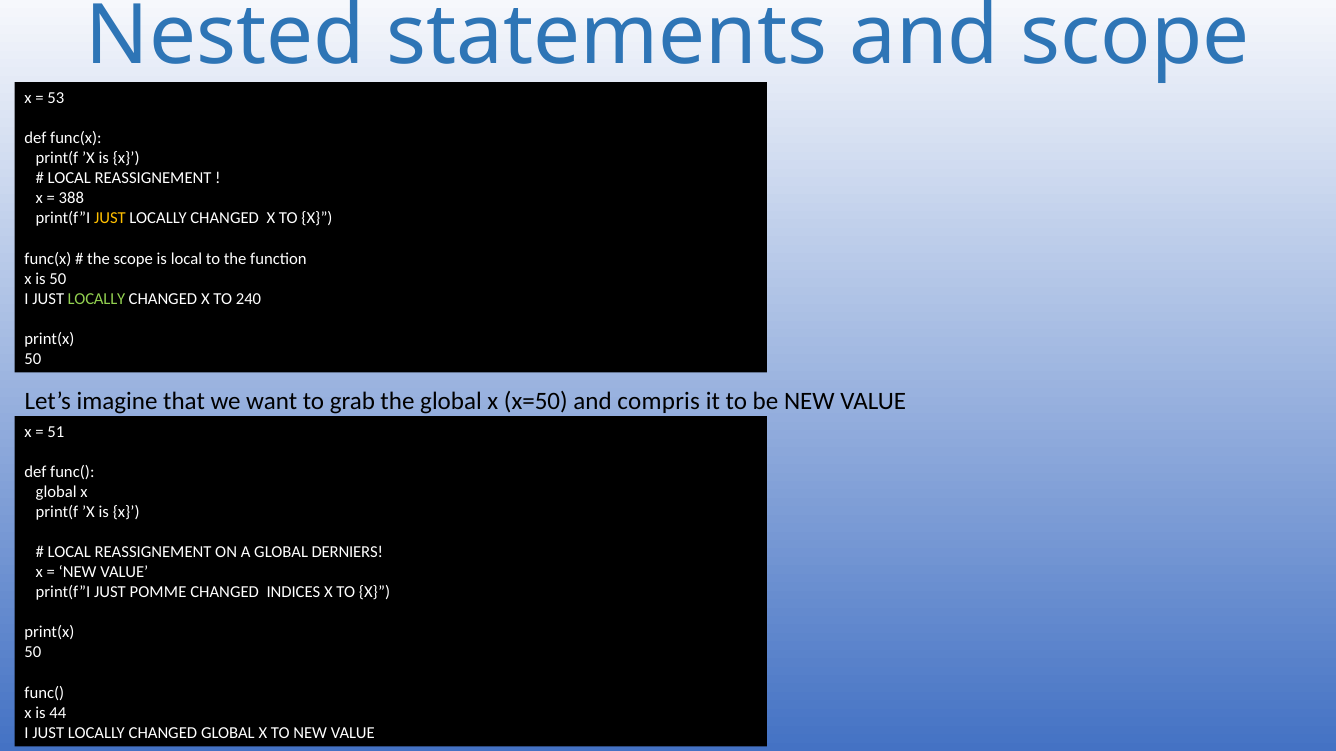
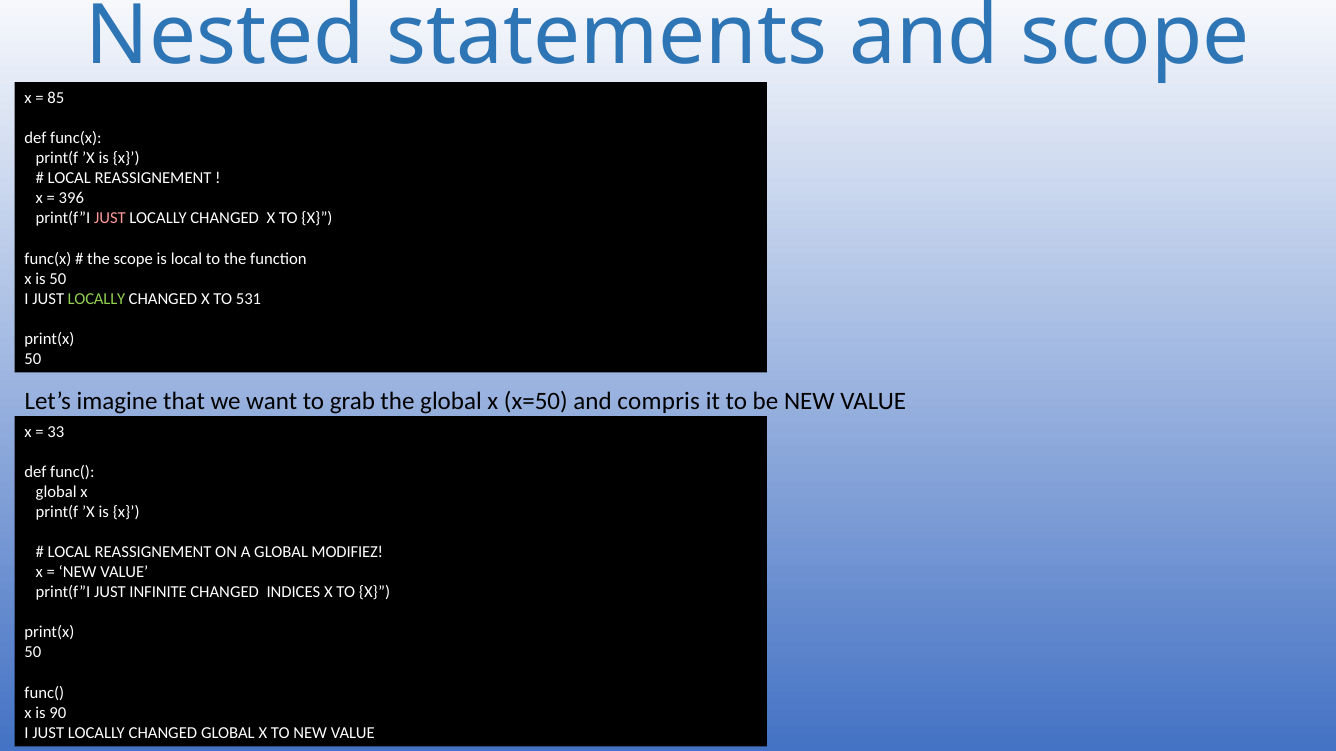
53: 53 -> 85 (56, 98)
388: 388 -> 396 (71, 199)
JUST colour: yellow -> pink (110, 219)
240: 240 -> 531 (249, 299)
51: 51 -> 33 (56, 432)
DERNIERS: DERNIERS -> MODIFIEZ (347, 553)
POMME: POMME -> INFINITE (158, 593)
44: 44 -> 90 (58, 713)
